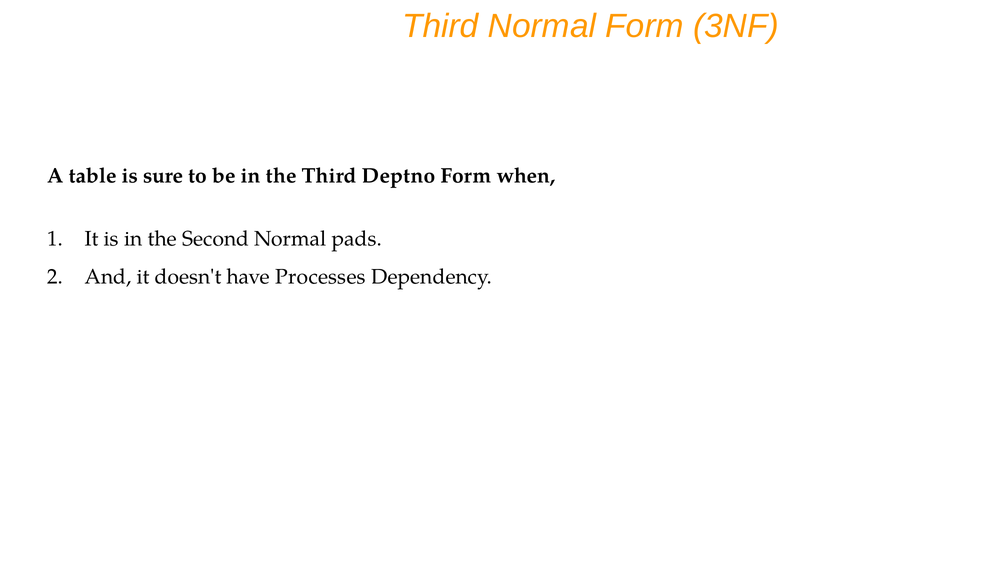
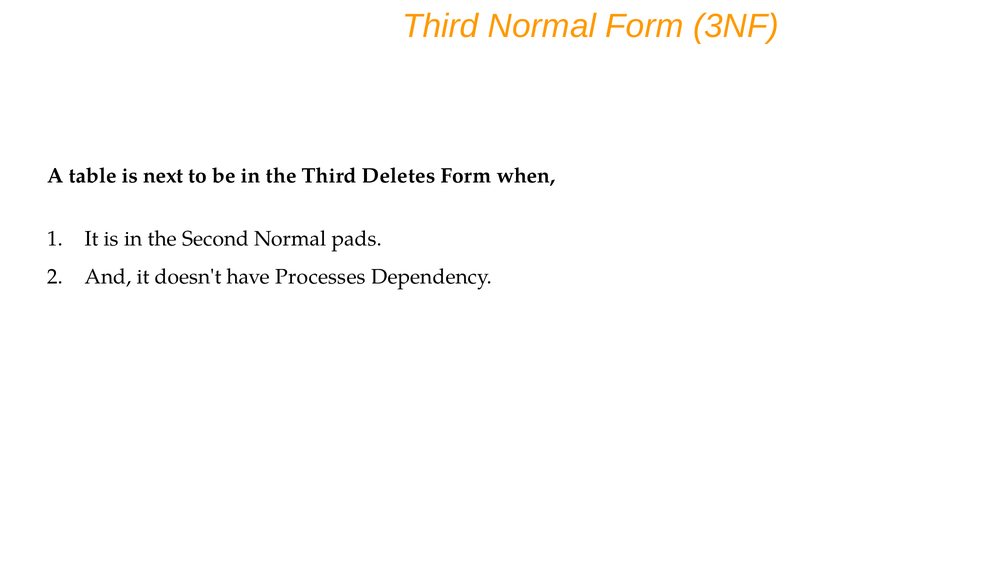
sure: sure -> next (163, 176)
Deptno: Deptno -> Deletes (399, 176)
